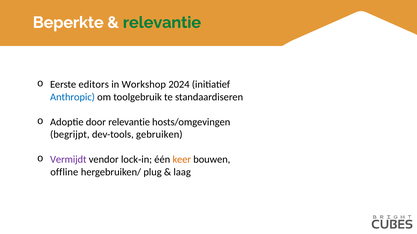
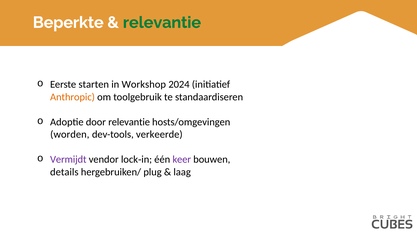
editors: editors -> starten (94, 85)
Anthropic colour: blue -> orange (73, 97)
begrijpt: begrijpt -> worden (70, 135)
gebruiken: gebruiken -> verkeerde (159, 135)
keer colour: orange -> purple (182, 160)
offline: offline -> details (64, 172)
